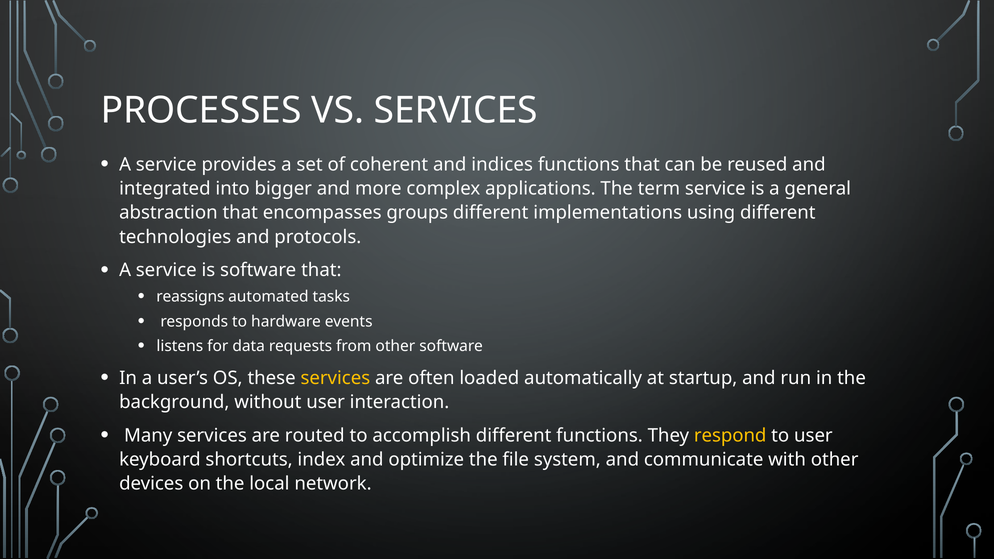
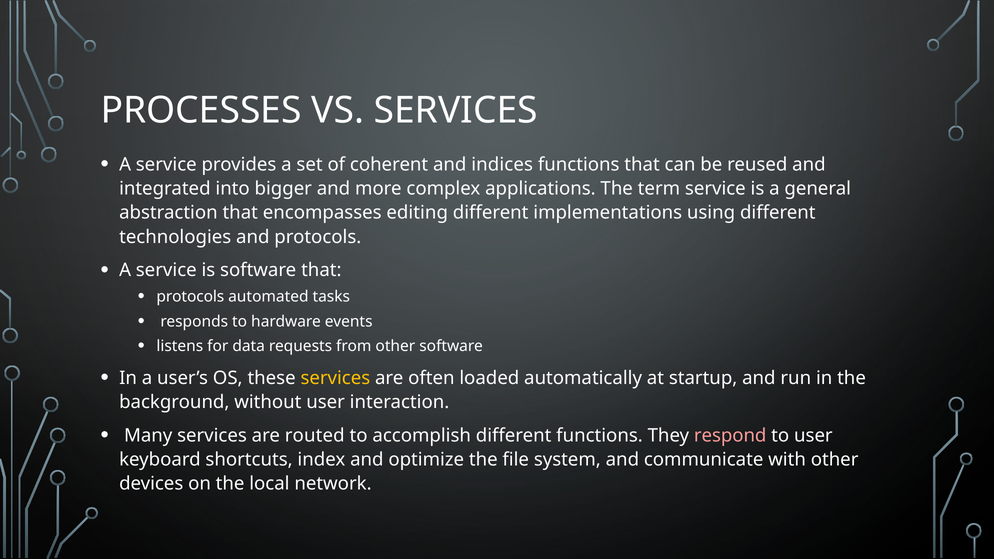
groups: groups -> editing (417, 213)
reassigns: reassigns -> protocols (190, 297)
respond colour: yellow -> pink (730, 436)
